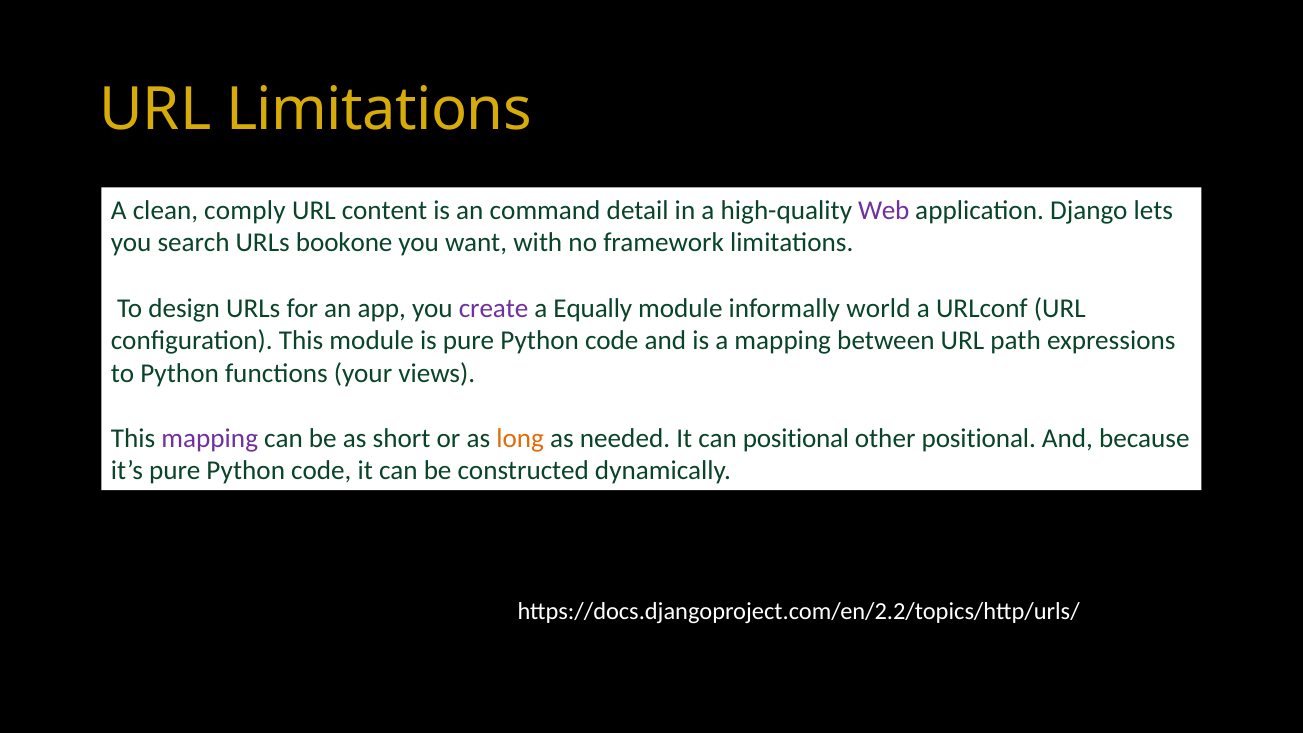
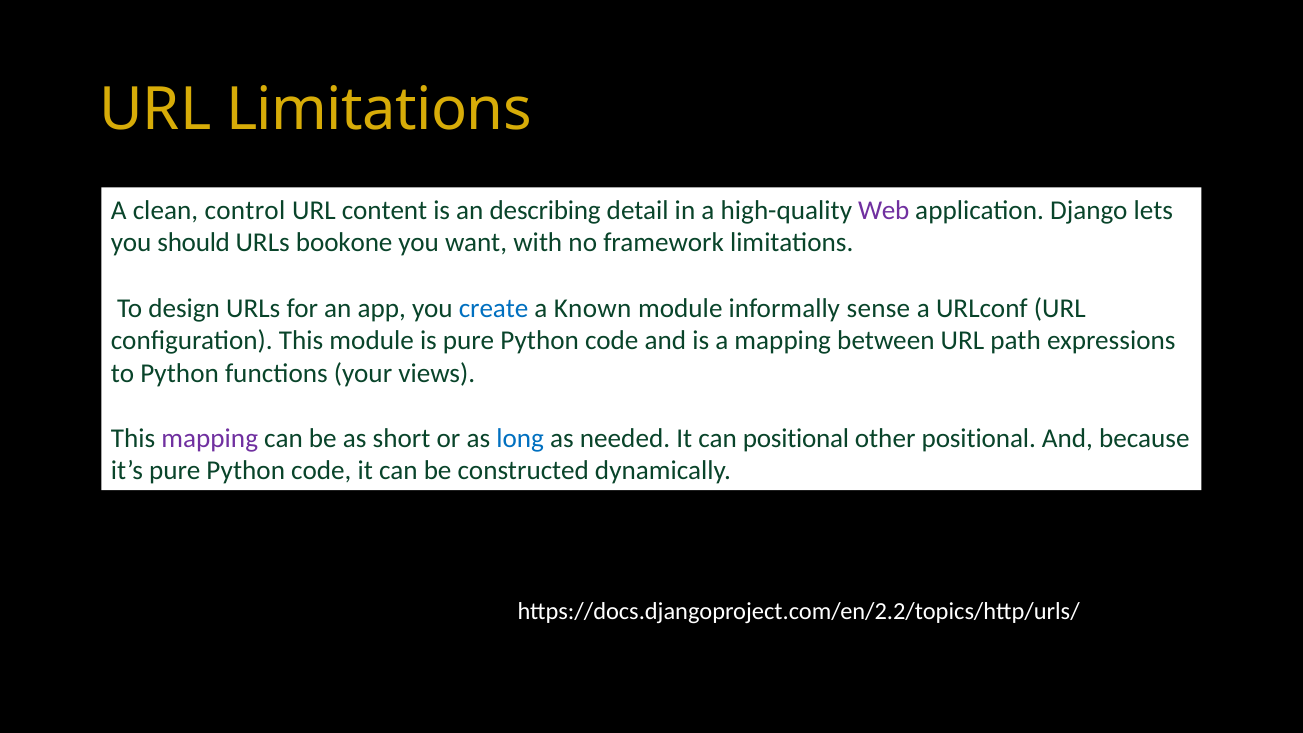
comply: comply -> control (245, 210)
command: command -> describing (545, 210)
search: search -> should (194, 243)
create colour: purple -> blue (494, 308)
Equally: Equally -> Known (593, 308)
world: world -> sense (878, 308)
long colour: orange -> blue (520, 438)
